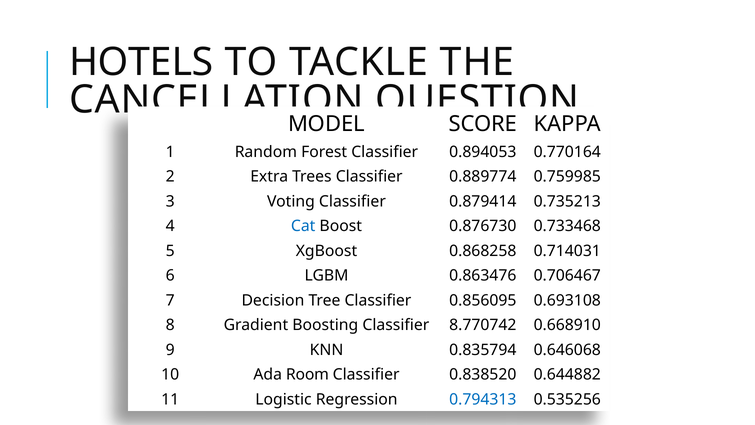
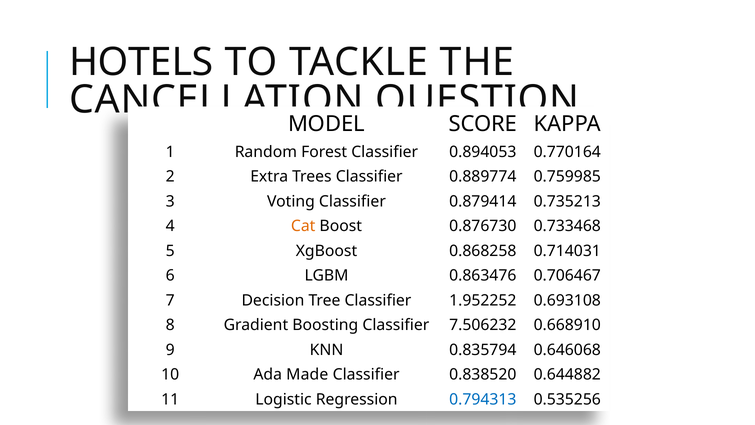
Cat colour: blue -> orange (303, 226)
0.856095: 0.856095 -> 1.952252 (483, 300)
8.770742: 8.770742 -> 7.506232 (483, 325)
Room: Room -> Made (307, 375)
